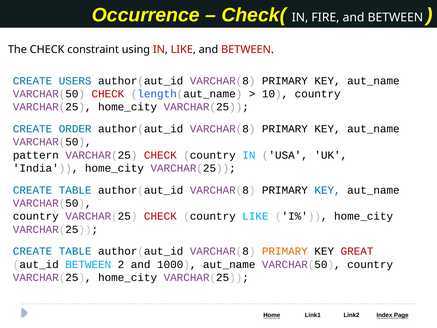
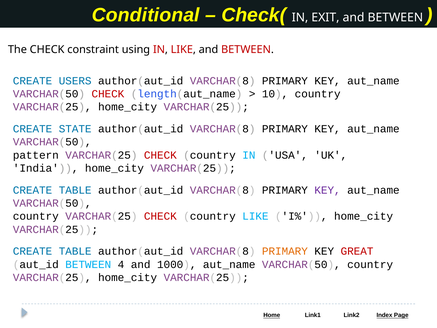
Occurrence: Occurrence -> Conditional (146, 15)
FIRE: FIRE -> EXIT (325, 18)
ORDER: ORDER -> STATE (75, 129)
KEY colour: blue -> purple (328, 190)
2: 2 -> 4 (121, 264)
